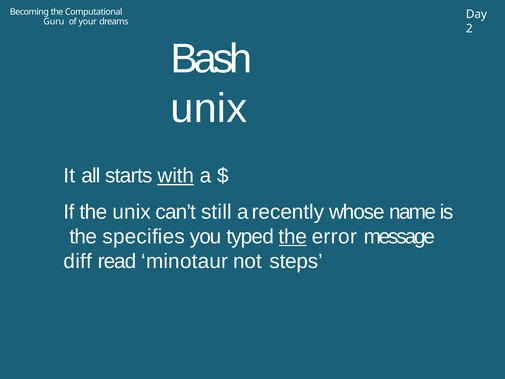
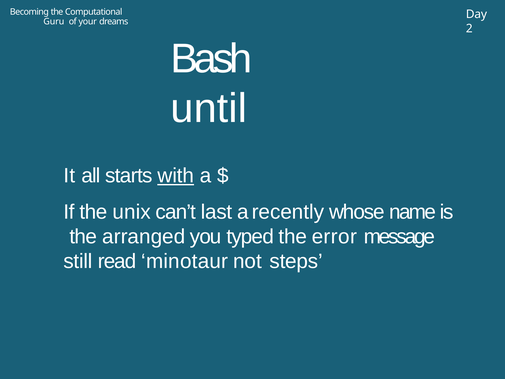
unix: unix -> until (209, 108)
still: still -> last (217, 212)
specifies: specifies -> arranged (144, 236)
the underline: present -> none (293, 236)
diff: diff -> still (78, 261)
